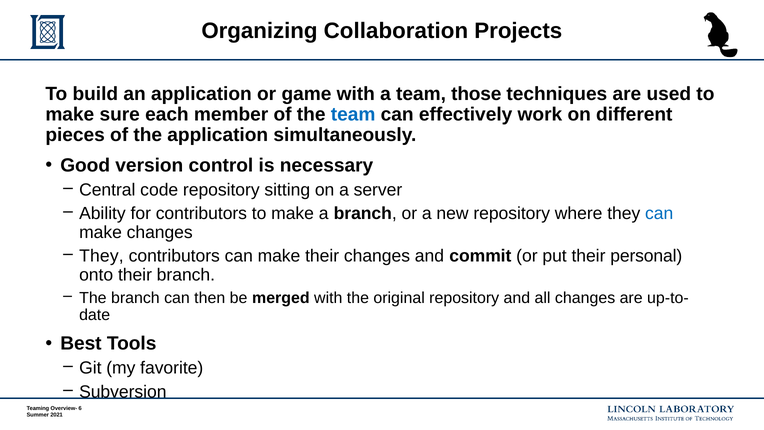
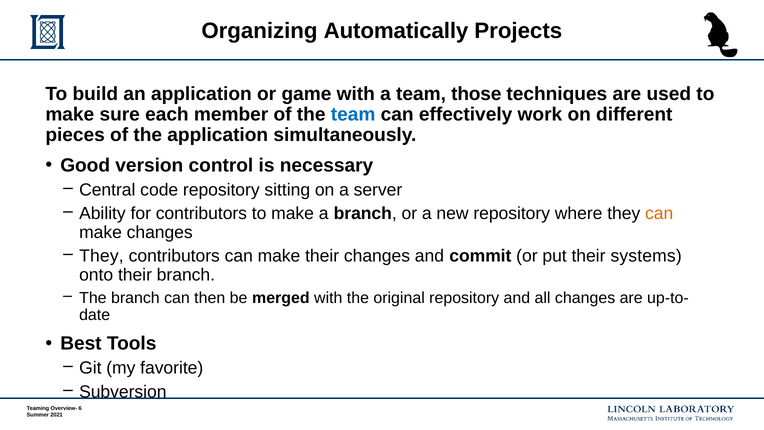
Collaboration: Collaboration -> Automatically (396, 31)
can colour: blue -> orange (659, 213)
personal: personal -> systems (646, 256)
